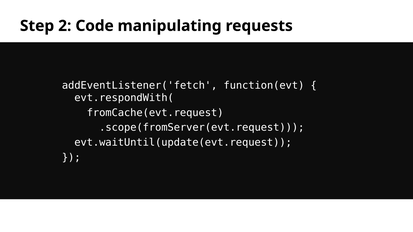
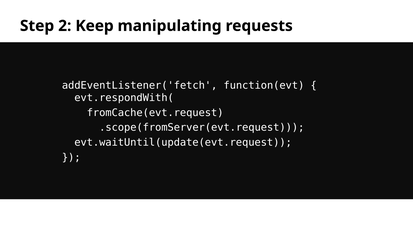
Code: Code -> Keep (95, 26)
